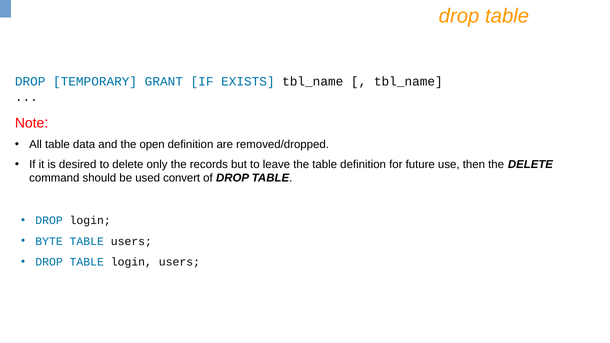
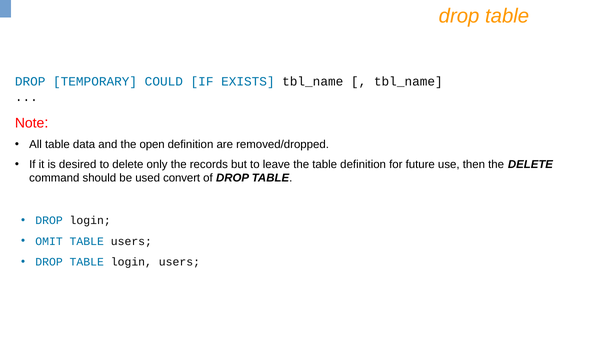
GRANT: GRANT -> COULD (164, 82)
BYTE: BYTE -> OMIT (49, 241)
